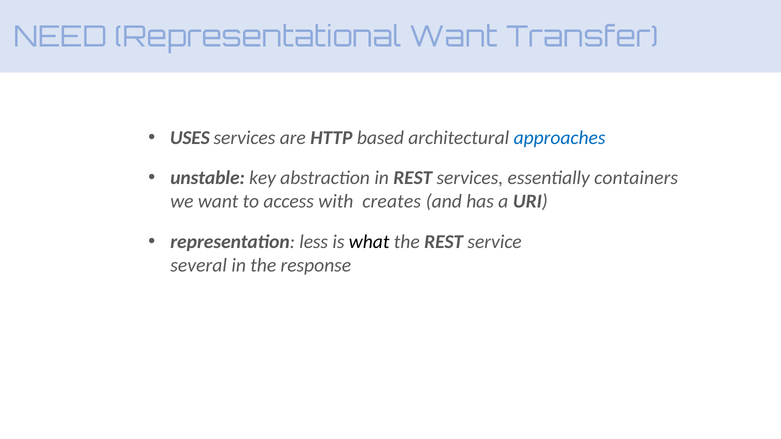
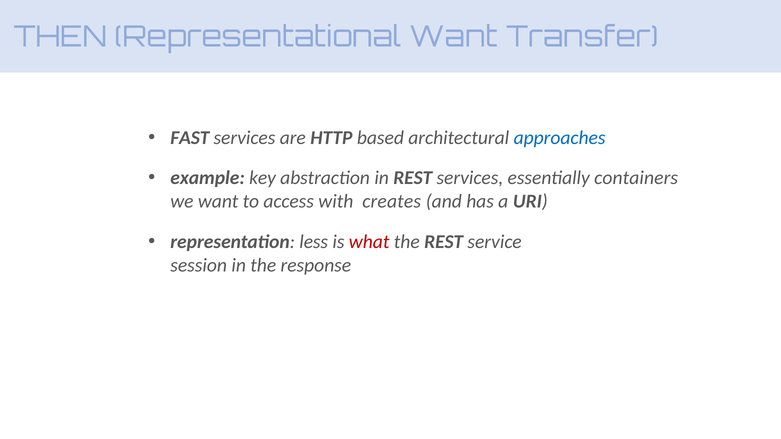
NEED: NEED -> THEN (60, 37)
USES: USES -> FAST (190, 138)
unstable: unstable -> example (208, 178)
what colour: black -> red (369, 242)
several: several -> session (199, 265)
